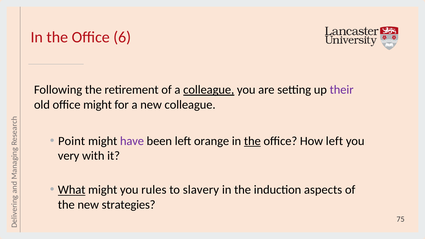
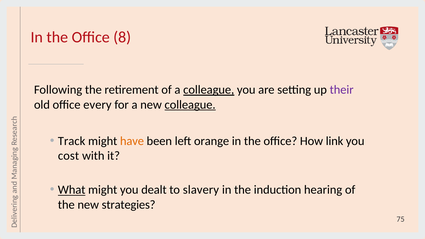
6: 6 -> 8 (122, 37)
office might: might -> every (97, 105)
colleague underline: none -> present (190, 105)
Point: Point -> Track (72, 141)
have colour: purple -> orange (132, 141)
the underline: present -> none (252, 141)
How left: left -> link (335, 141)
very: very -> cost (69, 156)
rules: rules -> dealt (154, 190)
aspects: aspects -> hearing (323, 190)
